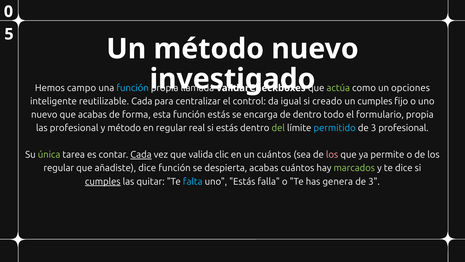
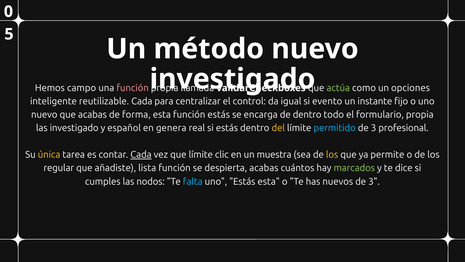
función colour: light blue -> pink (133, 88)
creado: creado -> evento (327, 101)
un cumples: cumples -> instante (375, 101)
las profesional: profesional -> investigado (74, 128)
y método: método -> español (124, 128)
en regular: regular -> genera (171, 128)
del colour: light green -> yellow (278, 128)
única colour: light green -> yellow (49, 155)
que valida: valida -> límite (201, 155)
un cuántos: cuántos -> muestra (274, 155)
los colour: pink -> yellow (332, 155)
añadiste dice: dice -> lista (147, 168)
cumples underline: present -> none (103, 181)
quitar: quitar -> nodos (151, 181)
Estás falla: falla -> esta (269, 181)
genera: genera -> nuevos (338, 181)
